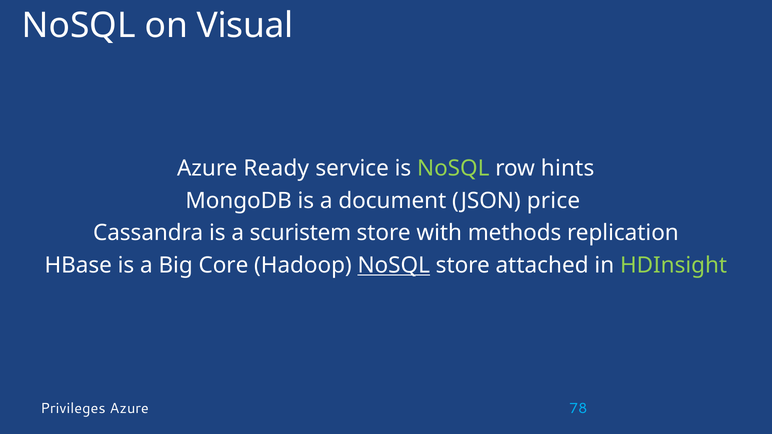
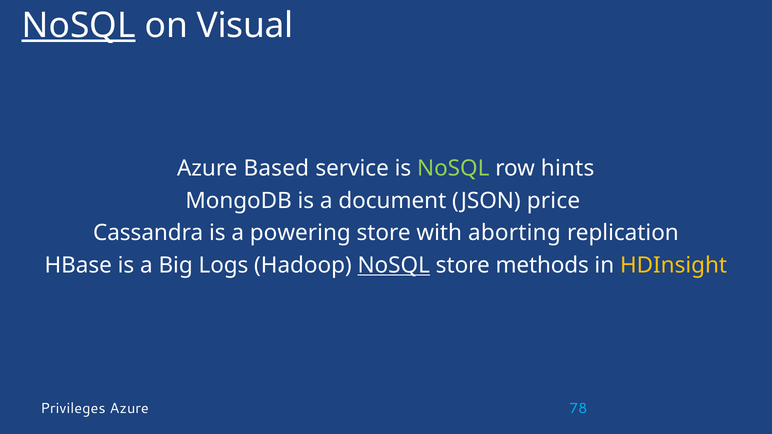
NoSQL underline: none -> present (79, 26)
Ready: Ready -> Based (276, 168)
scuristem: scuristem -> powering (300, 233)
methods: methods -> aborting (514, 233)
Core: Core -> Logs (223, 266)
attached: attached -> methods (542, 266)
HDInsight colour: light green -> yellow (674, 266)
